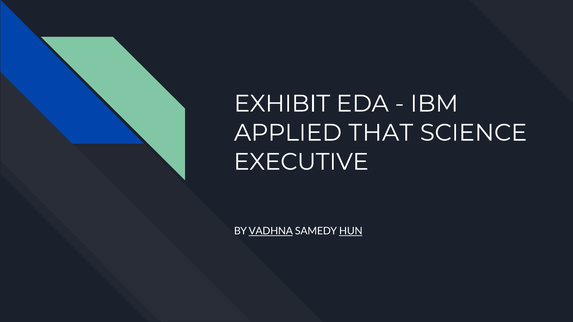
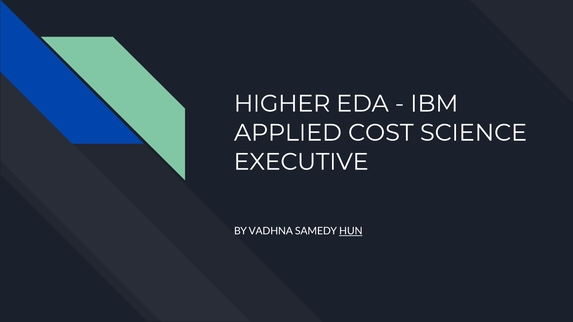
EXHIBIT: EXHIBIT -> HIGHER (282, 104)
THAT: THAT -> COST (381, 133)
VADHNA underline: present -> none (271, 231)
